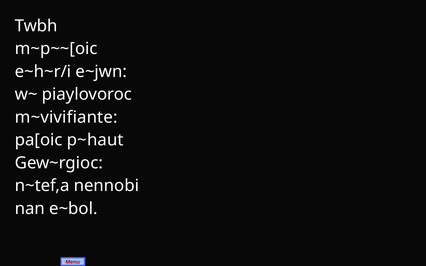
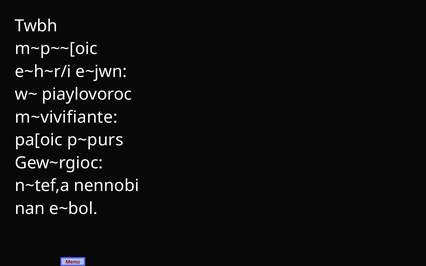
p~haut: p~haut -> p~purs (95, 140)
